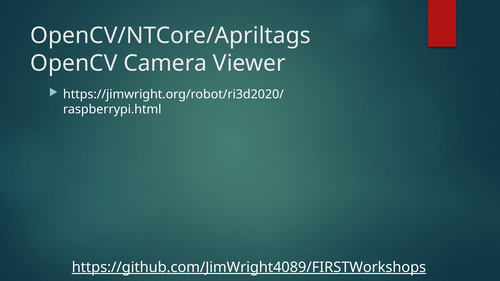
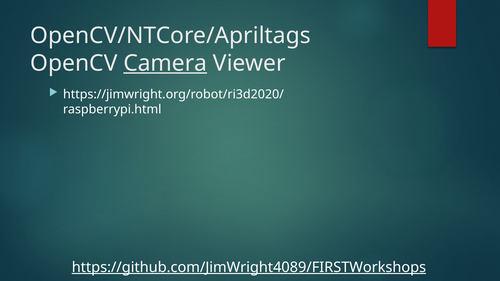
Camera underline: none -> present (165, 63)
